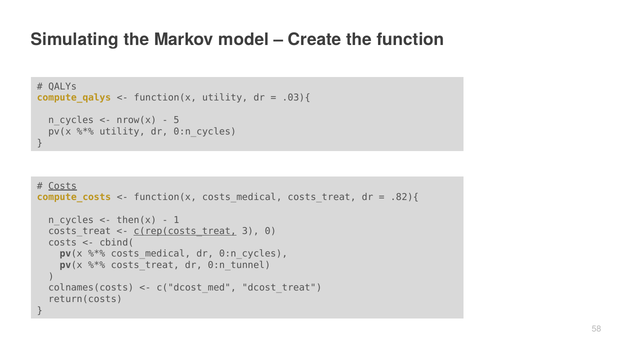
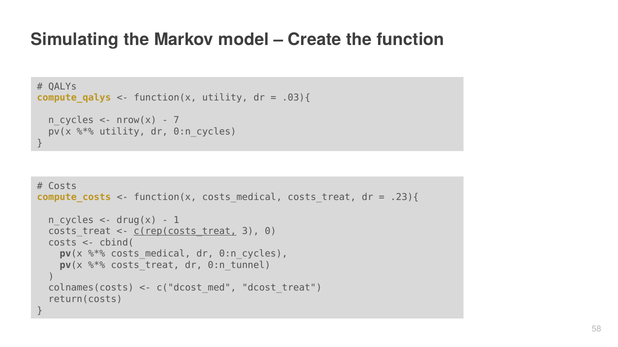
5: 5 -> 7 (176, 121)
Costs underline: present -> none (63, 186)
.82){: .82){ -> .23){ (405, 198)
then(x: then(x -> drug(x (137, 220)
